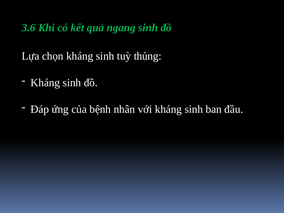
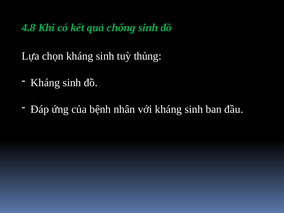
3.6: 3.6 -> 4.8 (29, 28)
ngang: ngang -> chống (121, 28)
